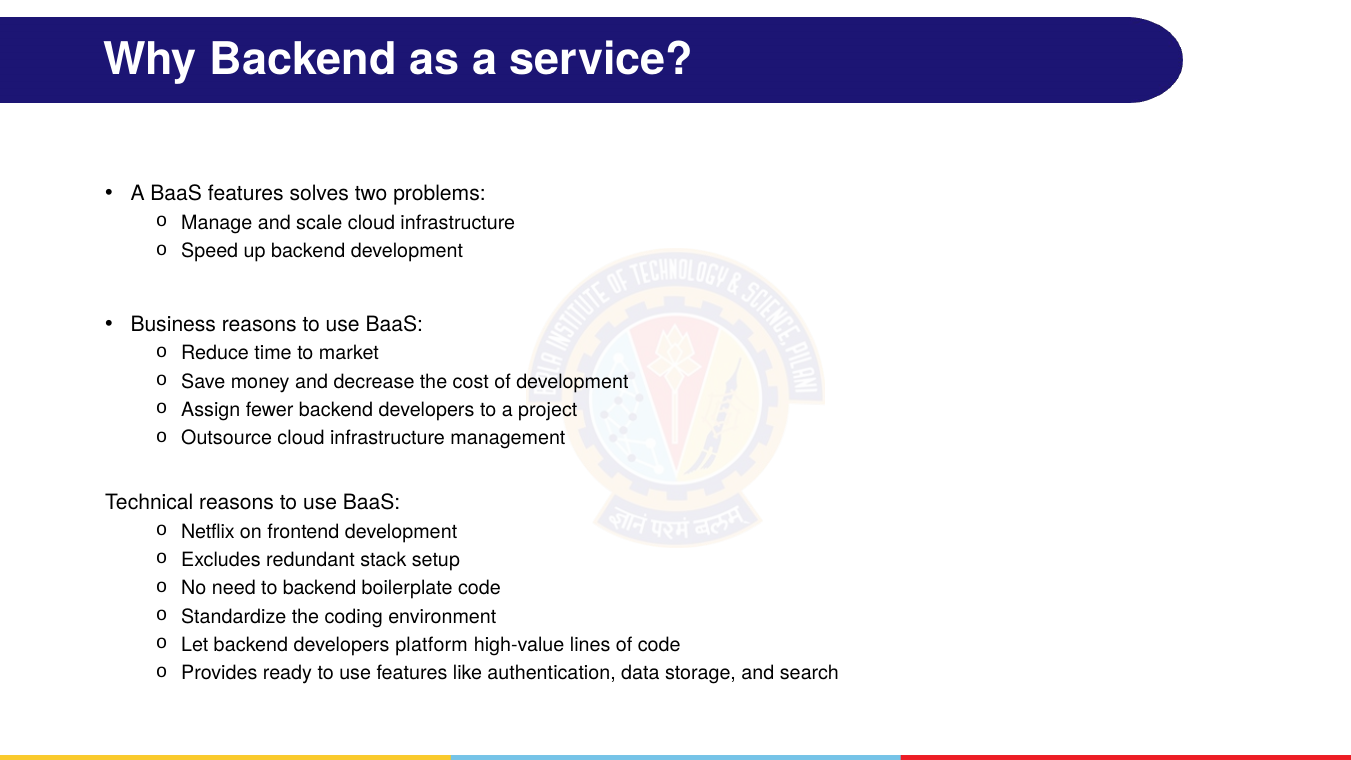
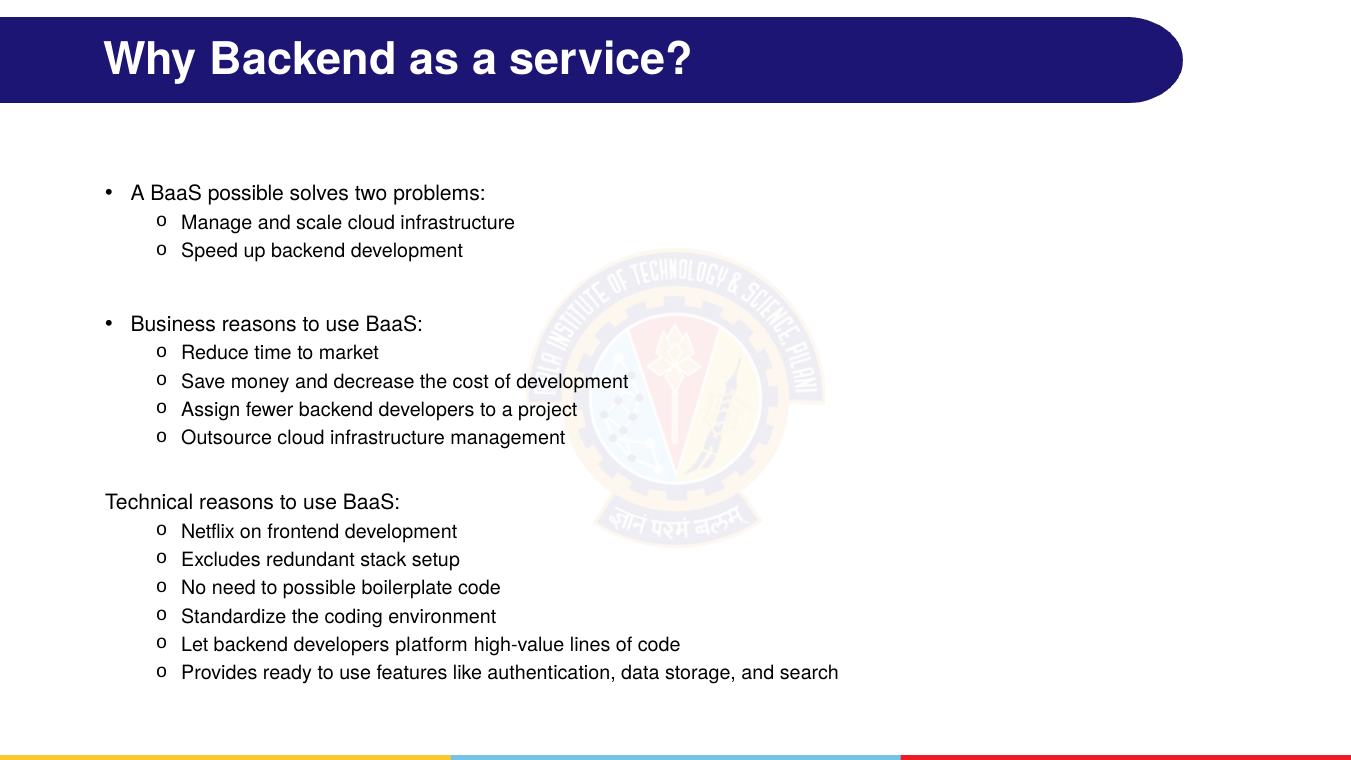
BaaS features: features -> possible (246, 194)
to backend: backend -> possible (319, 588)
